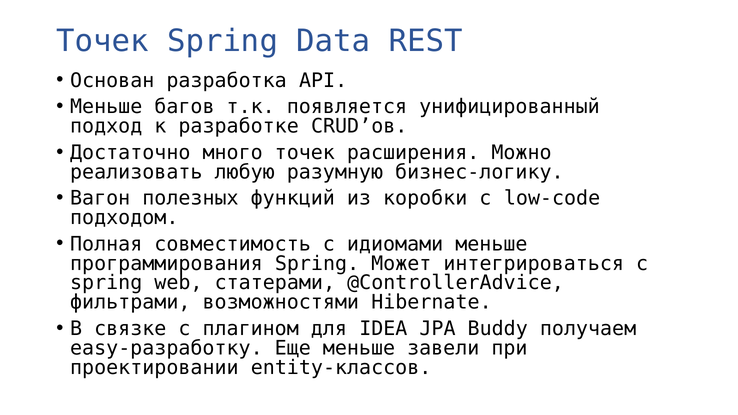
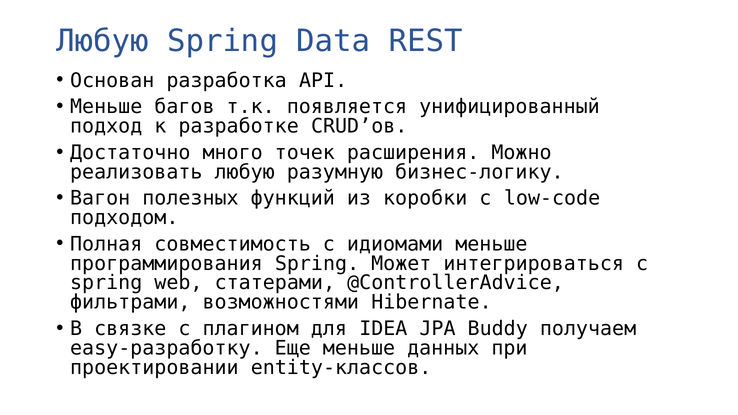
Точек: Точек -> Любую (102, 41)
завели: завели -> данных (443, 348)
